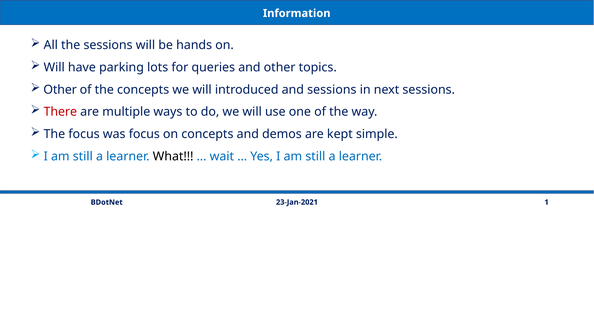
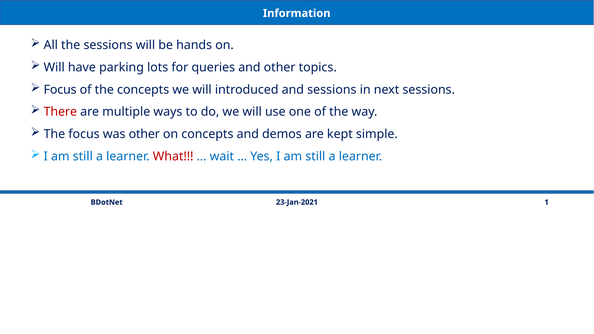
Other: Other -> Focus (60, 90)
was focus: focus -> other (144, 134)
What colour: black -> red (173, 156)
